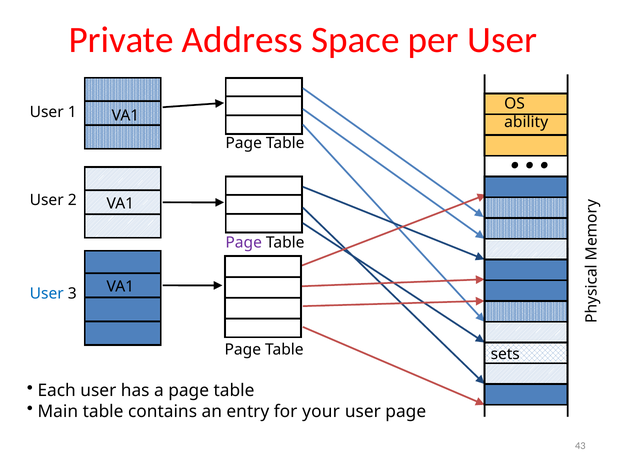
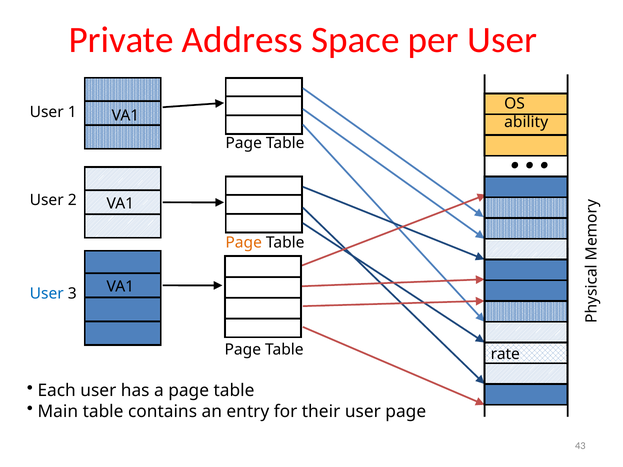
Page colour: purple -> orange (244, 243)
sets: sets -> rate (505, 354)
your: your -> their (321, 412)
